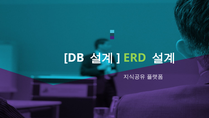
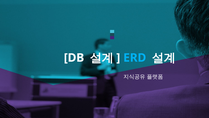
ERD colour: light green -> light blue (135, 58)
